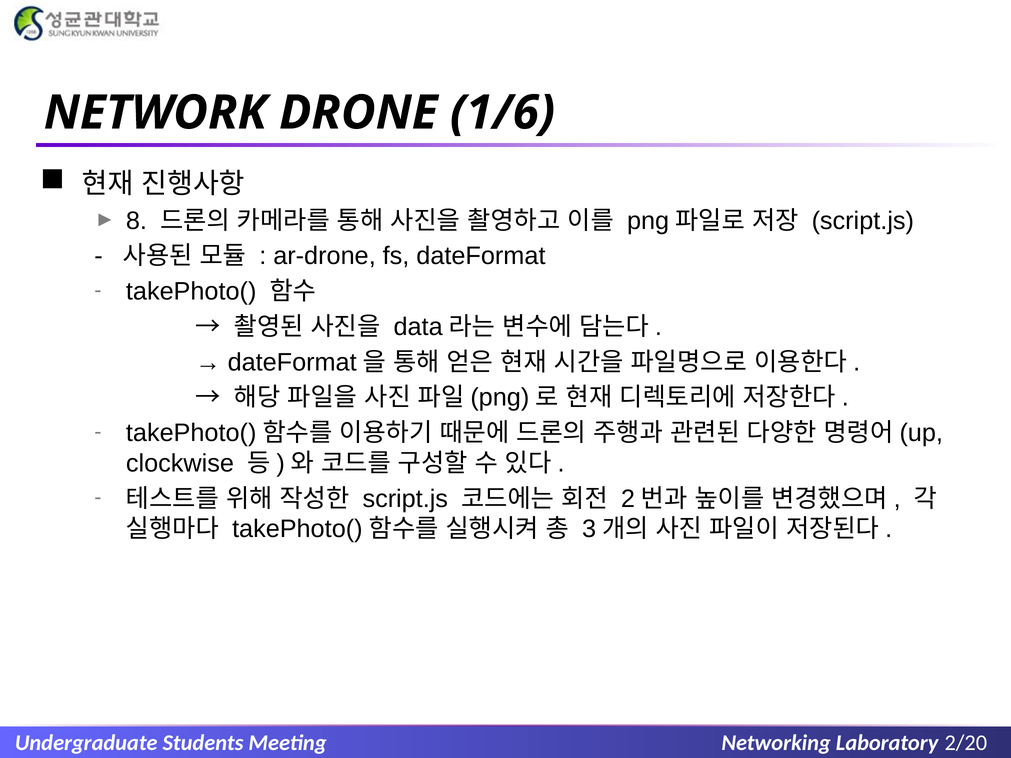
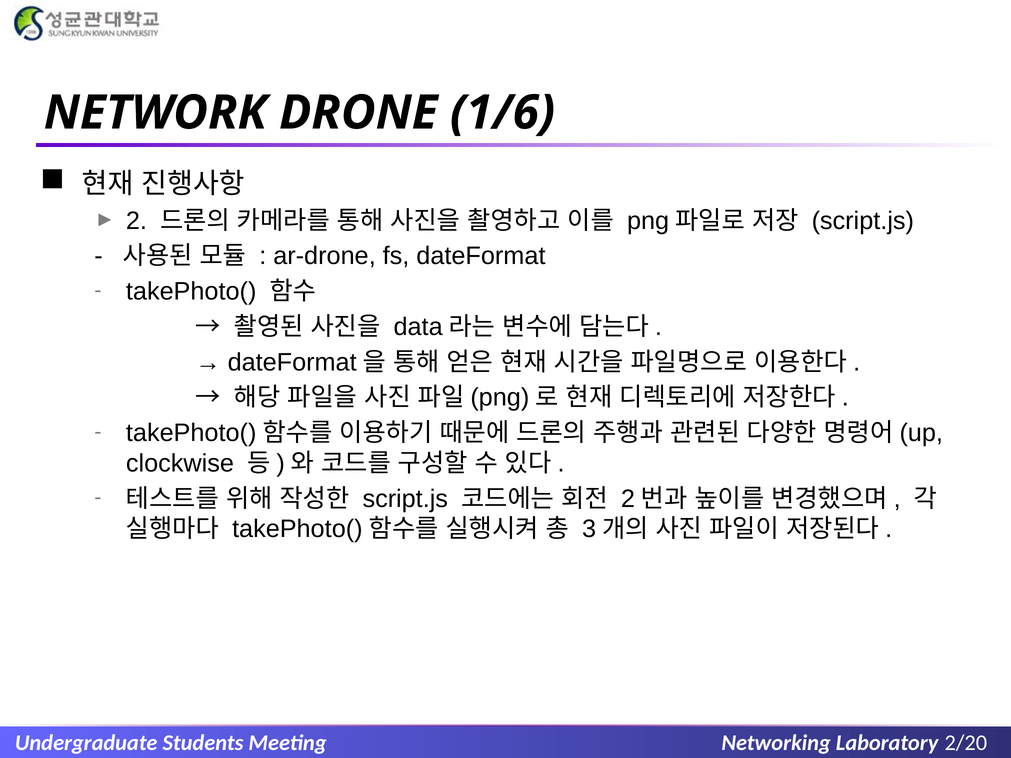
8: 8 -> 2 (136, 221)
